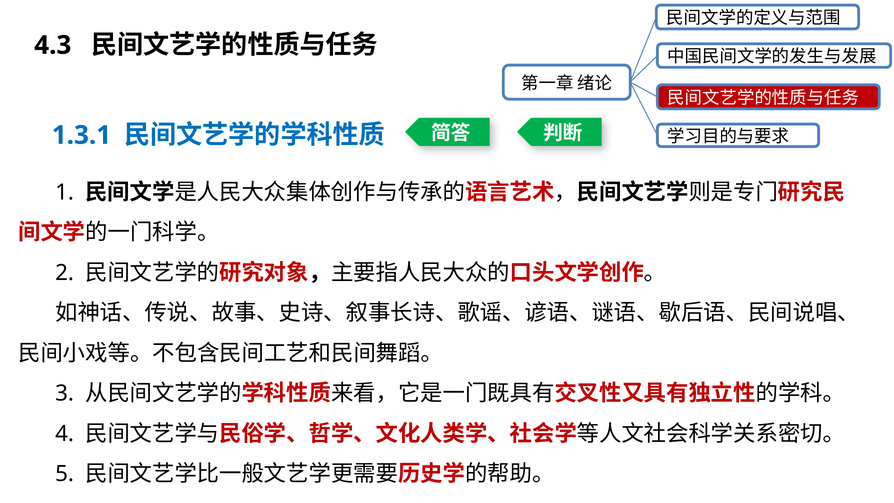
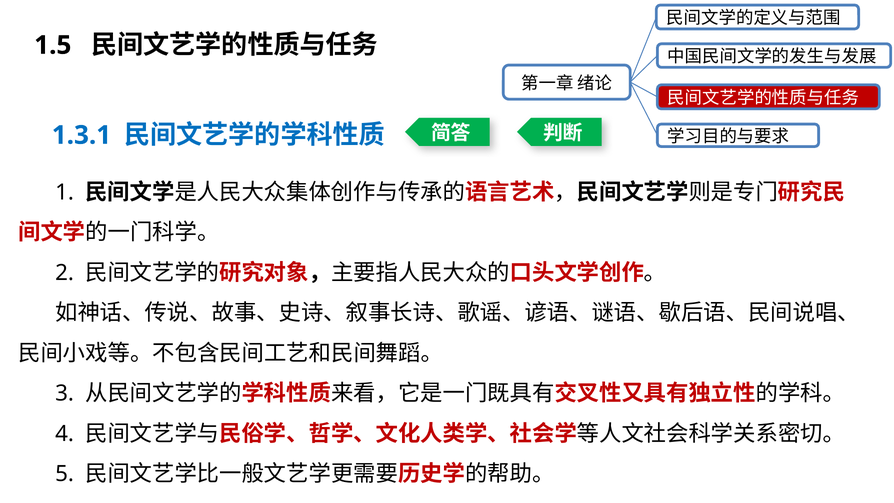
4.3: 4.3 -> 1.5 (53, 45)
